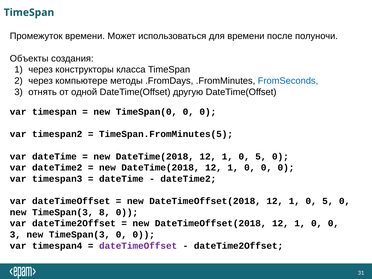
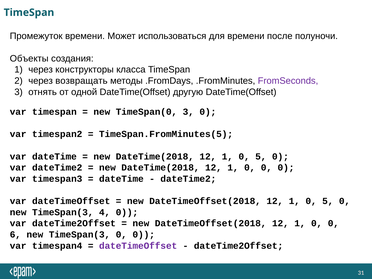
компьютере: компьютере -> возвращать (81, 81)
FromSeconds colour: blue -> purple (288, 81)
TimeSpan(0 0: 0 -> 3 (188, 112)
8: 8 -> 4 (105, 212)
3: 3 -> 6 (15, 235)
